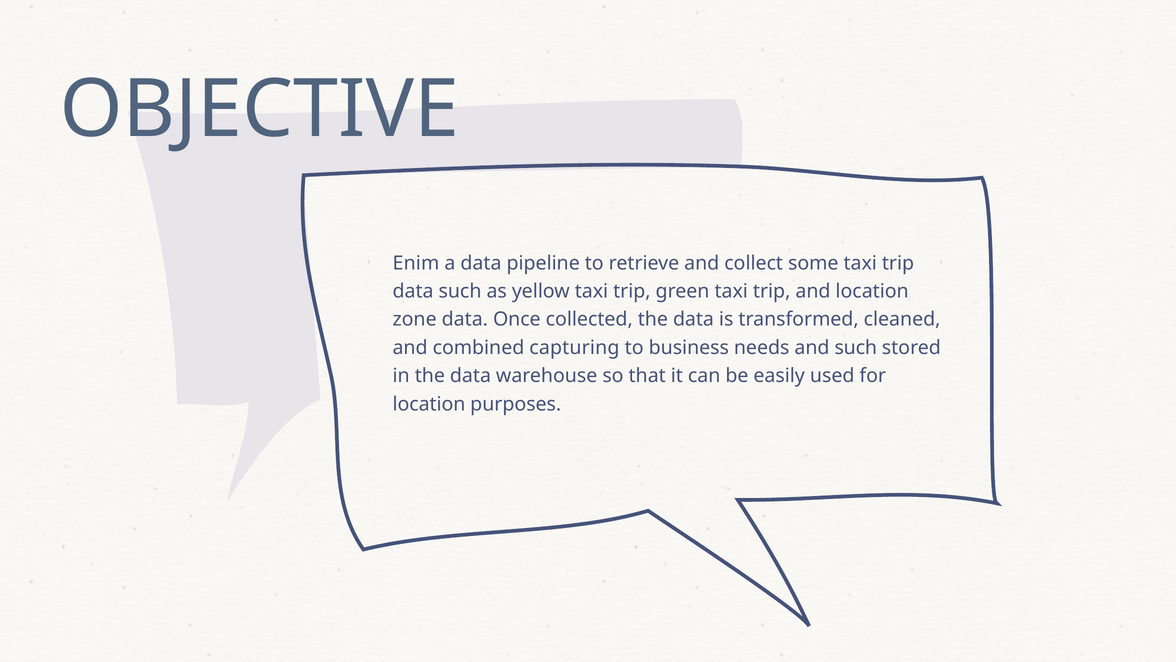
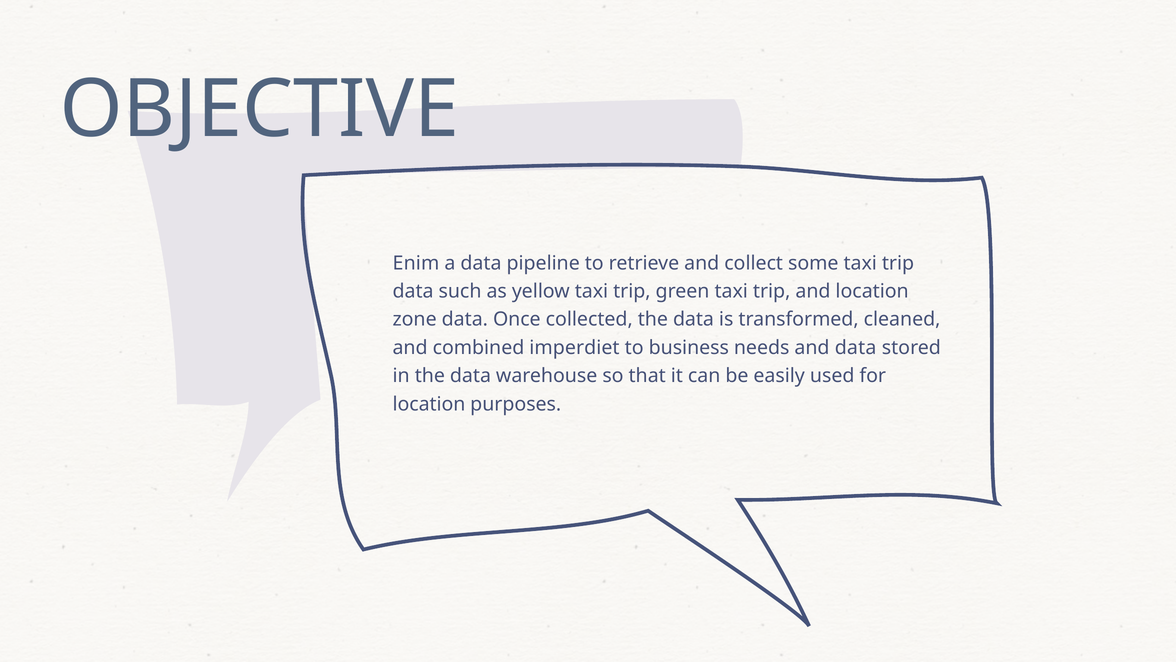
capturing: capturing -> imperdiet (574, 347)
and such: such -> data (856, 347)
